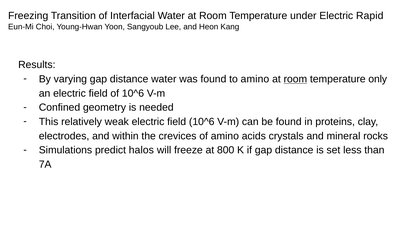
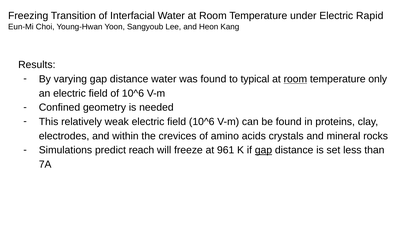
to amino: amino -> typical (255, 79)
halos: halos -> reach (141, 150)
800: 800 -> 961 (226, 150)
gap underline: none -> present (264, 150)
